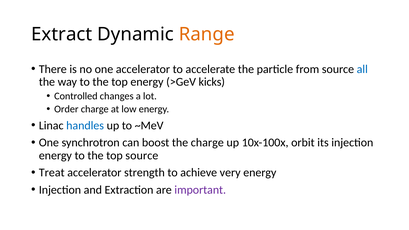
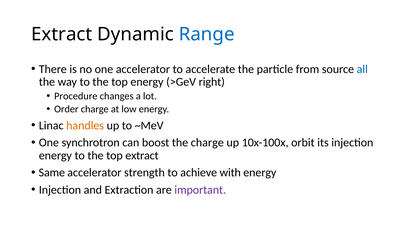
Range colour: orange -> blue (207, 34)
kicks: kicks -> right (212, 82)
Controlled: Controlled -> Procedure (76, 96)
handles colour: blue -> orange (85, 126)
top source: source -> extract (142, 156)
Treat: Treat -> Same (52, 173)
very: very -> with (230, 173)
